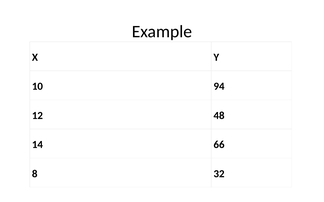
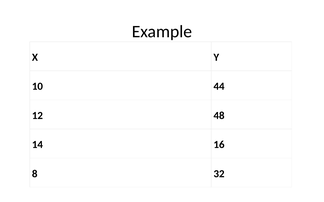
94: 94 -> 44 (219, 87)
66: 66 -> 16 (219, 145)
